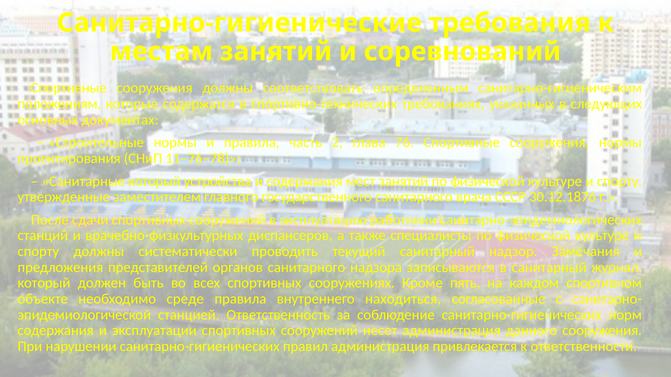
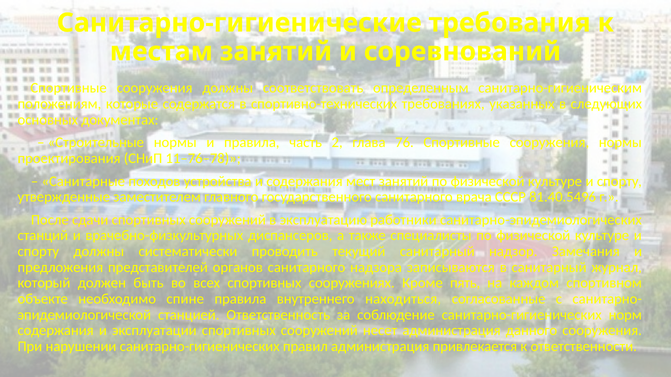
Санитарные который: который -> походов (154, 181)
30.12.1876: 30.12.1876 -> 81.40.5496 (563, 197)
среде: среде -> спине (185, 299)
